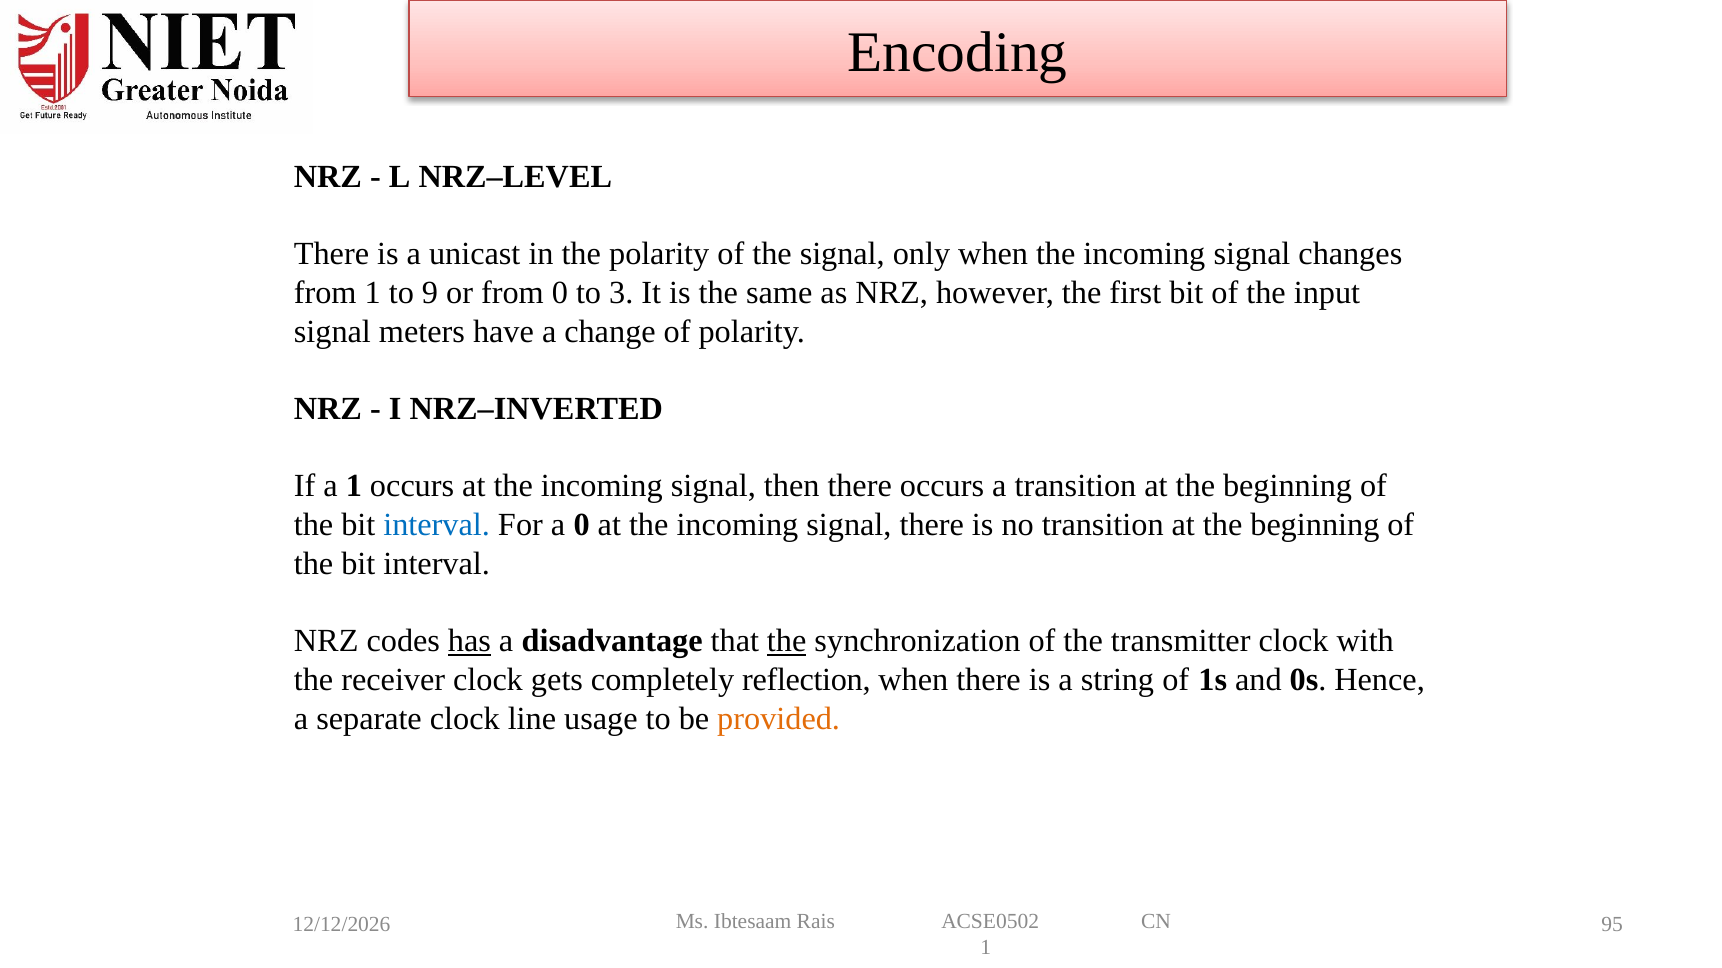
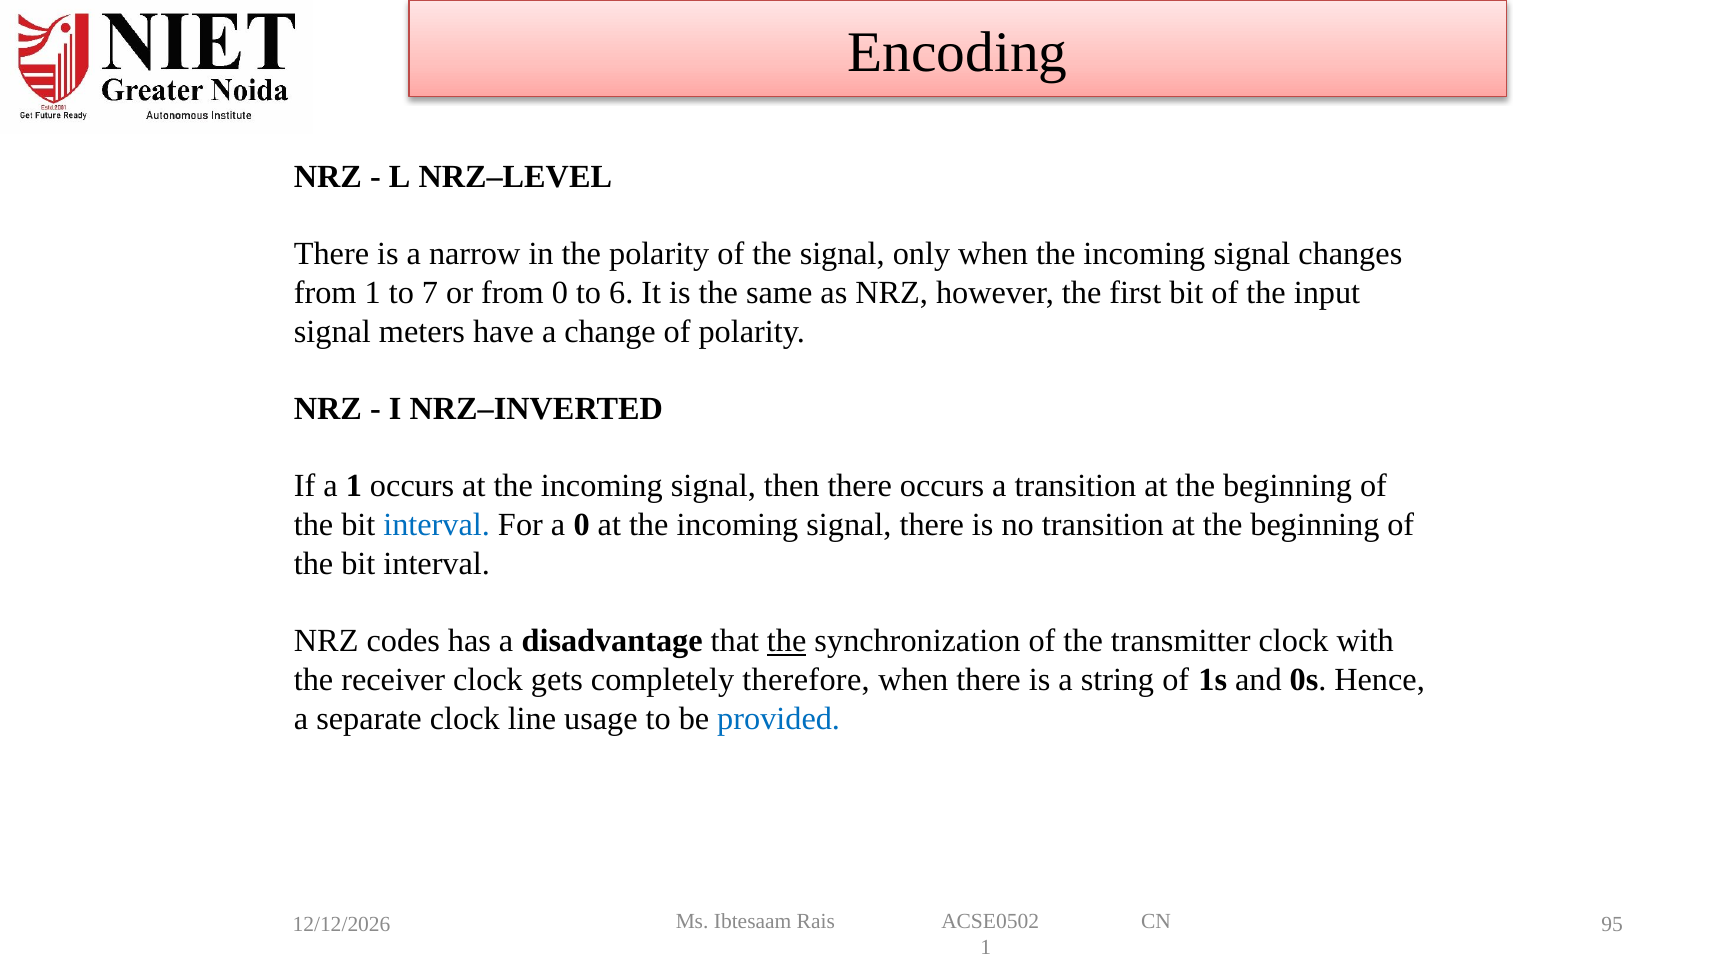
unicast: unicast -> narrow (475, 254)
9: 9 -> 7 (430, 293)
3: 3 -> 6 (621, 293)
has underline: present -> none (469, 642)
reflection: reflection -> therefore (806, 680)
provided colour: orange -> blue (779, 719)
